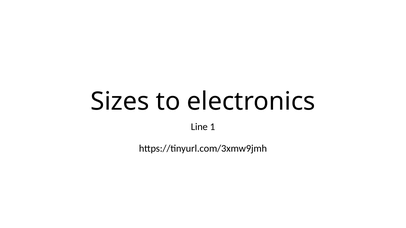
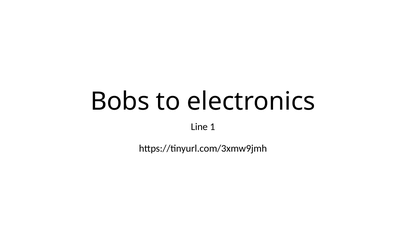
Sizes: Sizes -> Bobs (120, 101)
